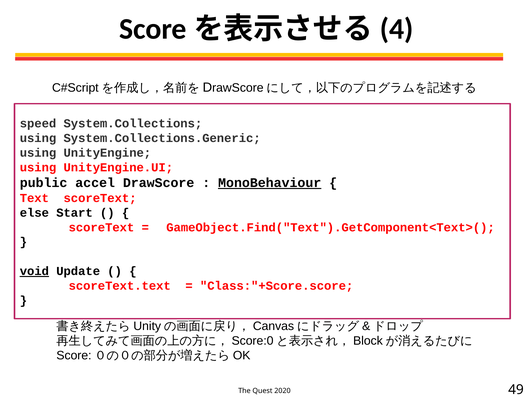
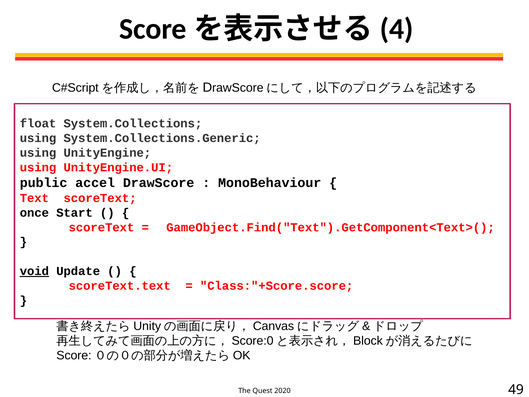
speed: speed -> float (38, 123)
MonoBehaviour underline: present -> none (270, 183)
else: else -> once (34, 213)
